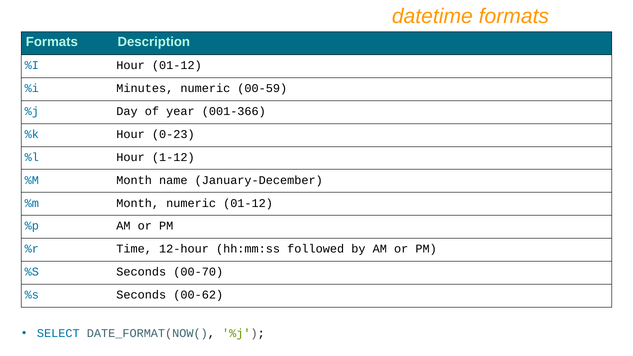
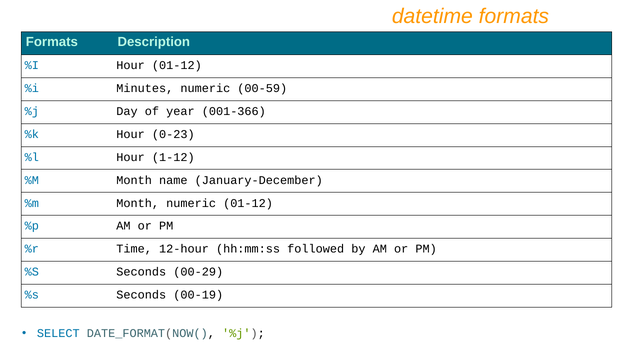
00-70: 00-70 -> 00-29 (198, 272)
00-62: 00-62 -> 00-19 (198, 295)
